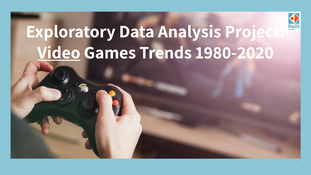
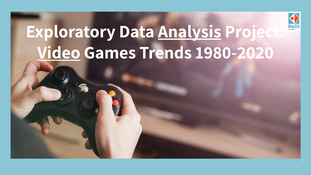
Analysis underline: none -> present (190, 32)
